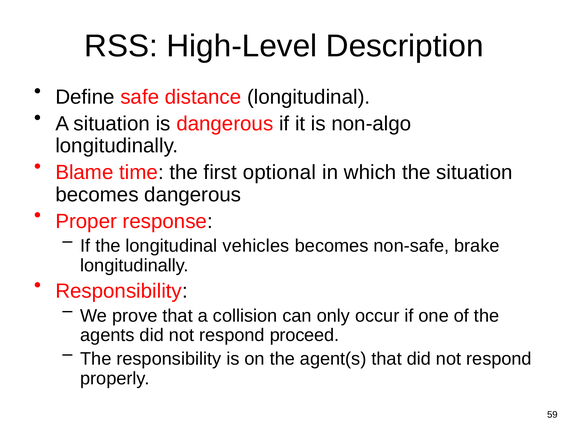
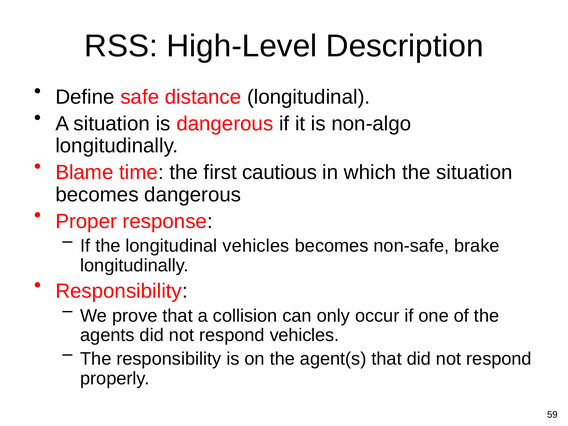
optional: optional -> cautious (280, 173)
respond proceed: proceed -> vehicles (304, 335)
